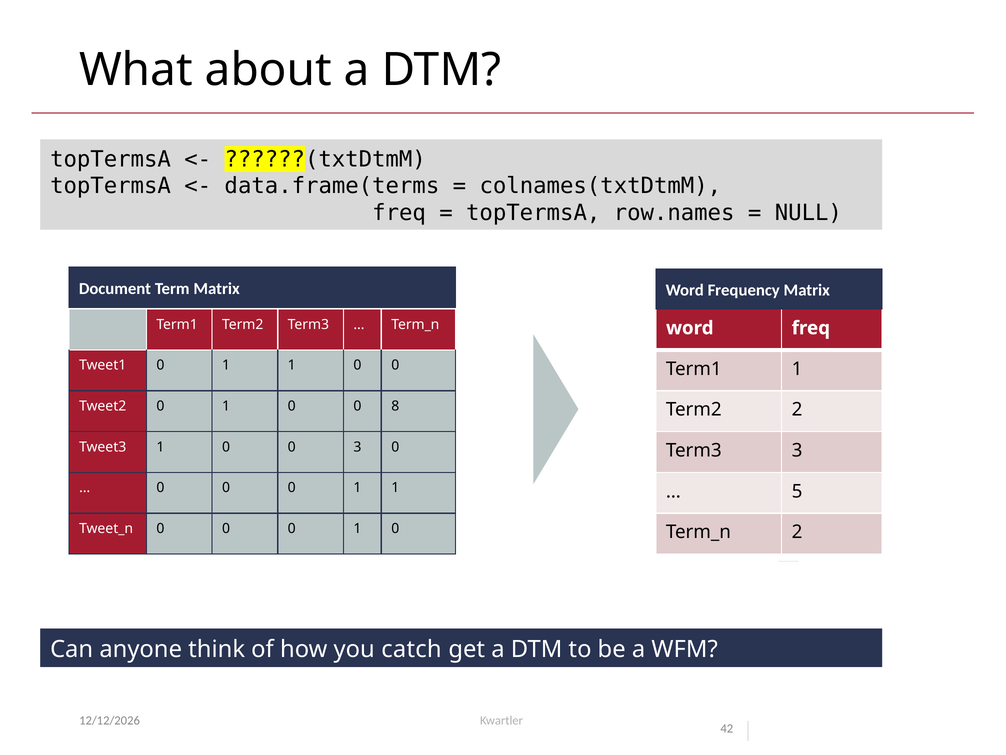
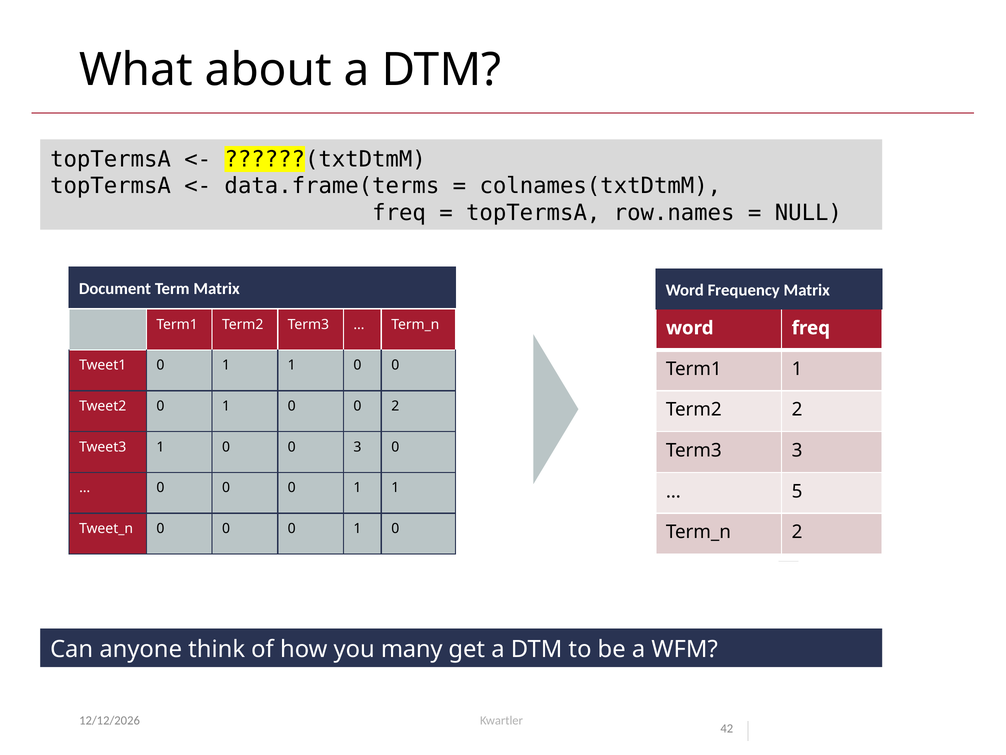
0 8: 8 -> 2 (395, 406)
catch: catch -> many (412, 649)
